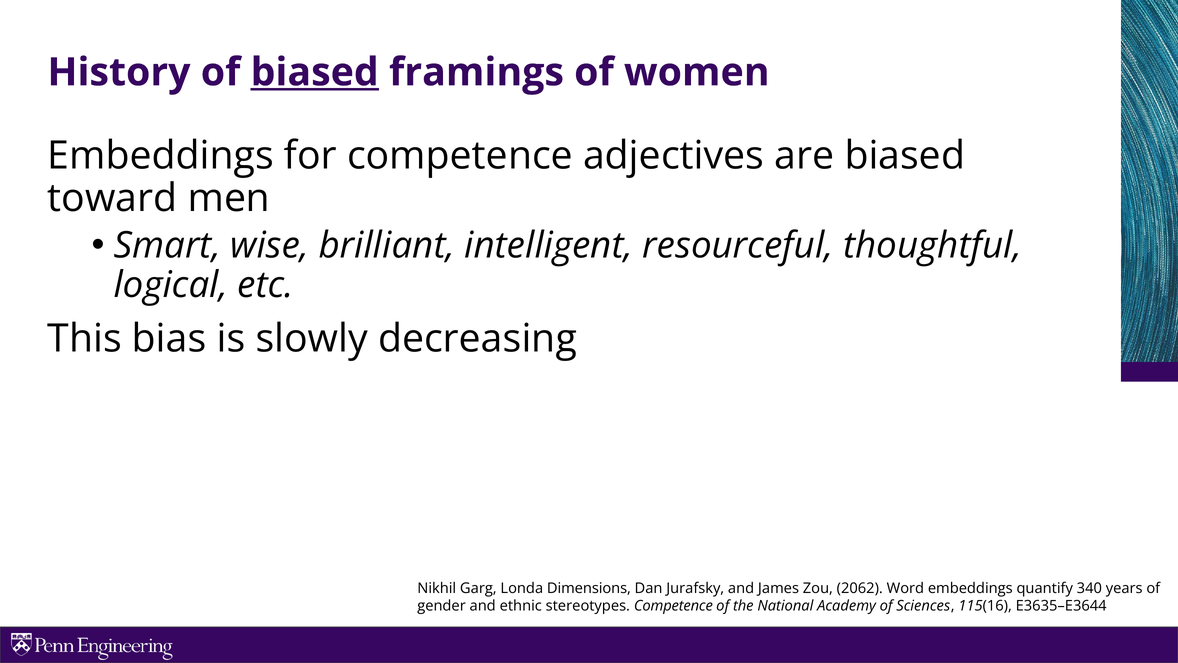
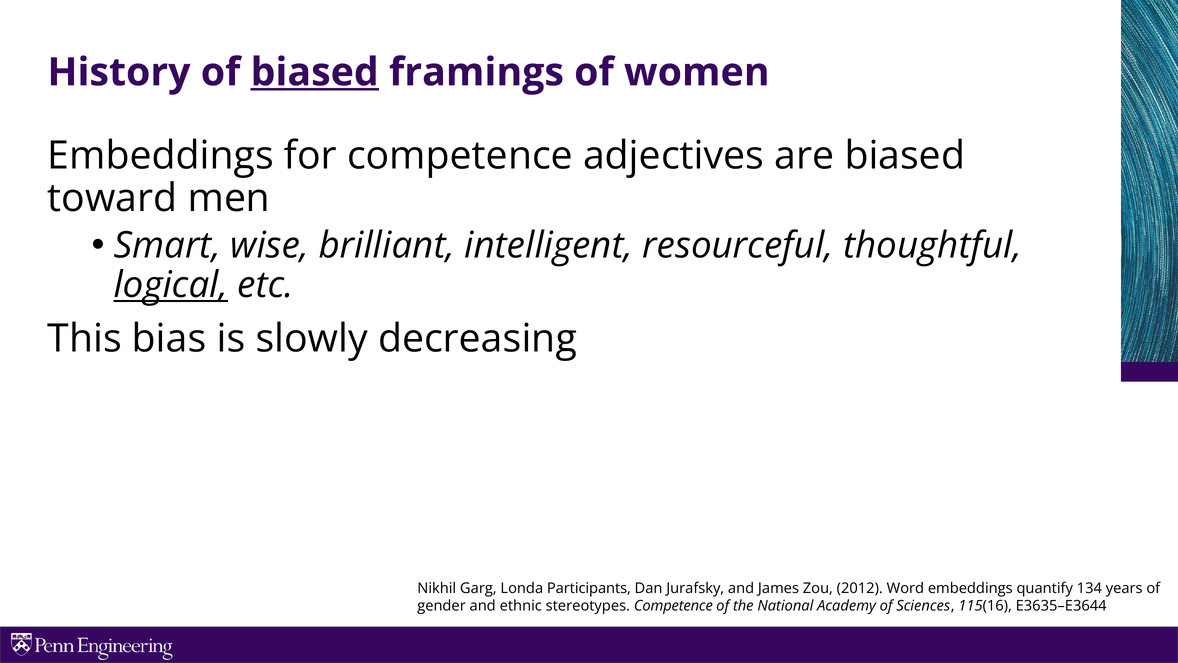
logical underline: none -> present (171, 285)
Dimensions: Dimensions -> Participants (589, 588)
2062: 2062 -> 2012 (860, 588)
340: 340 -> 134 (1089, 588)
